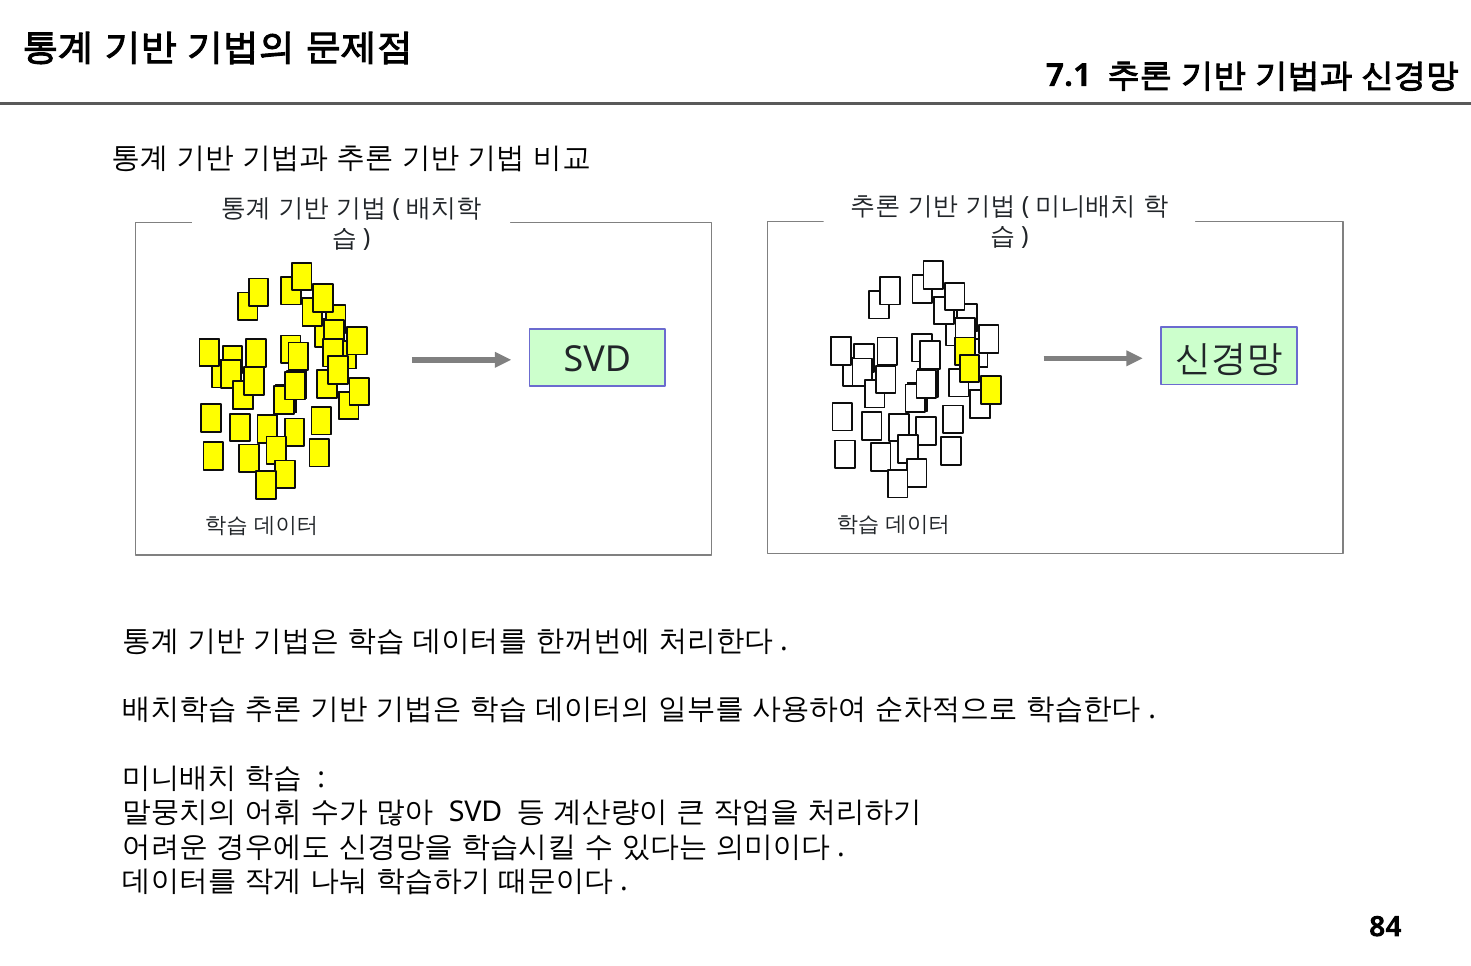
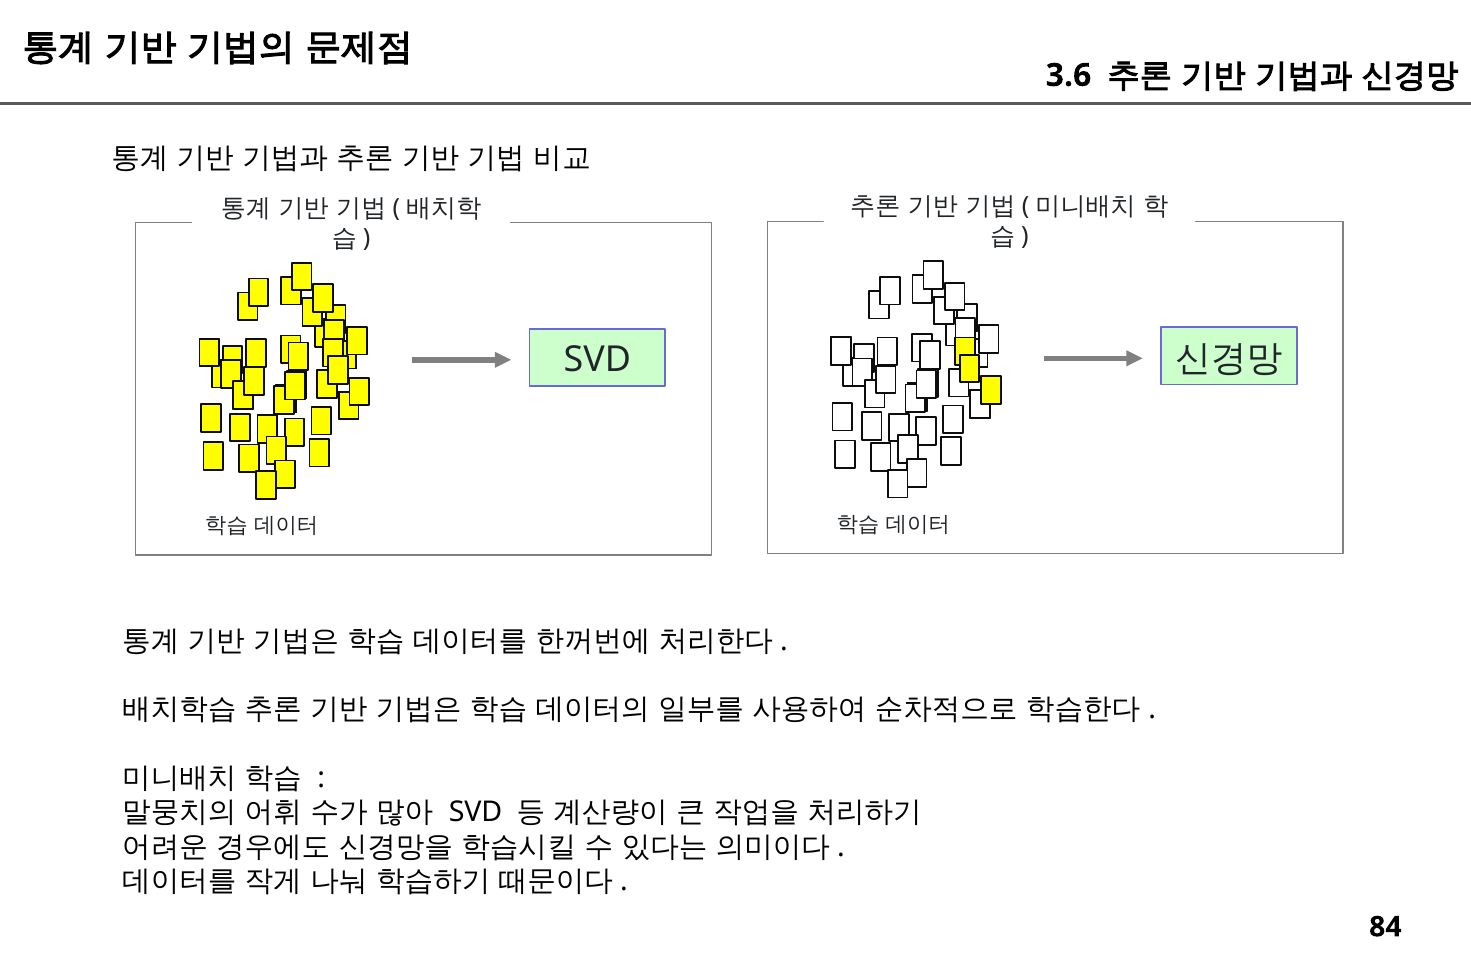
7.1: 7.1 -> 3.6 (1069, 75)
